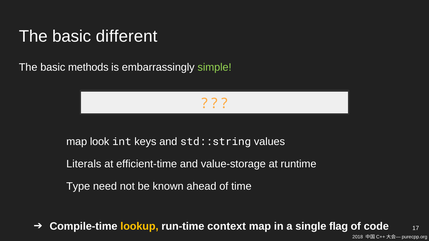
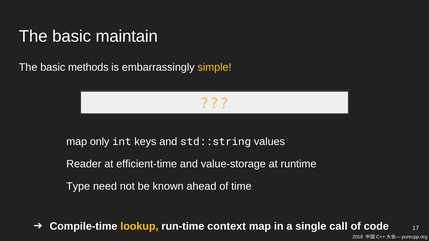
different: different -> maintain (127, 36)
simple colour: light green -> yellow (215, 67)
look: look -> only (100, 142)
Literals: Literals -> Reader (84, 164)
flag: flag -> call (338, 227)
